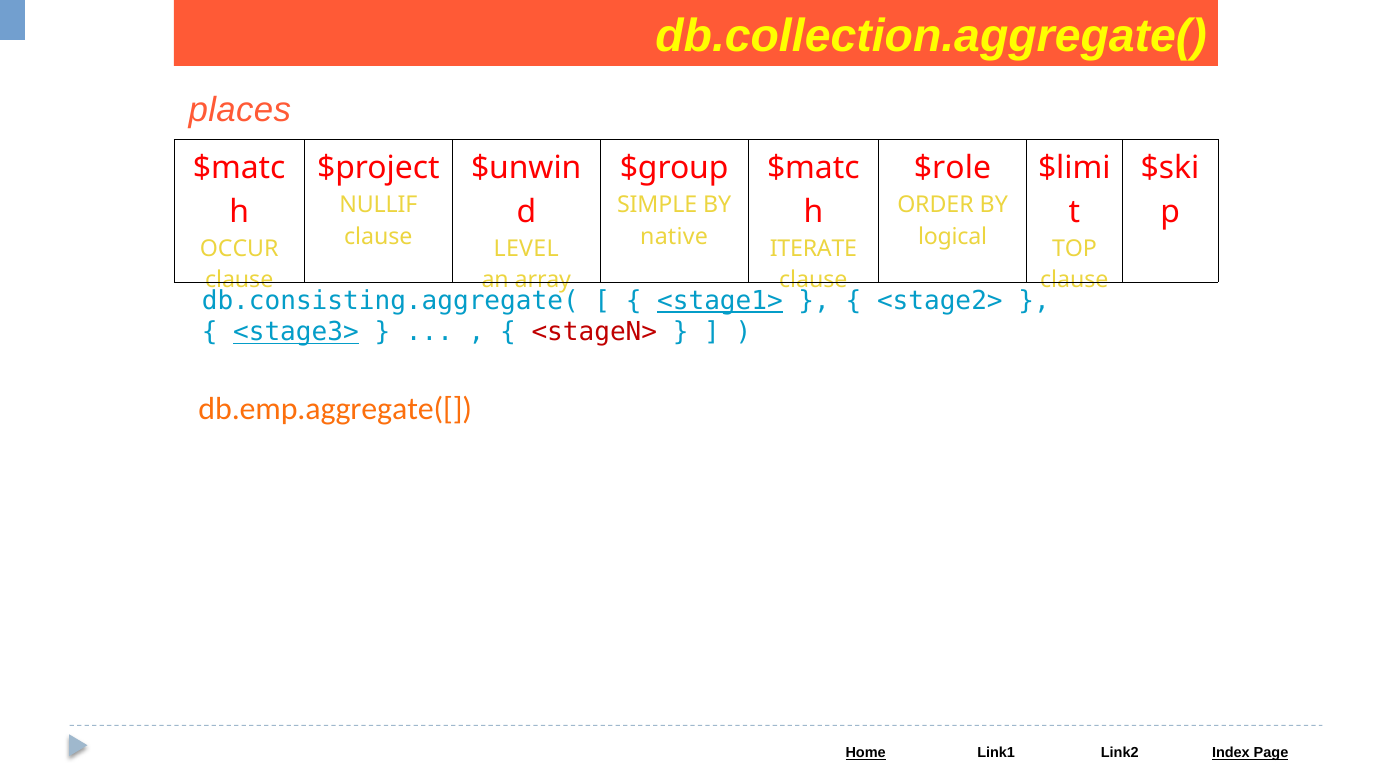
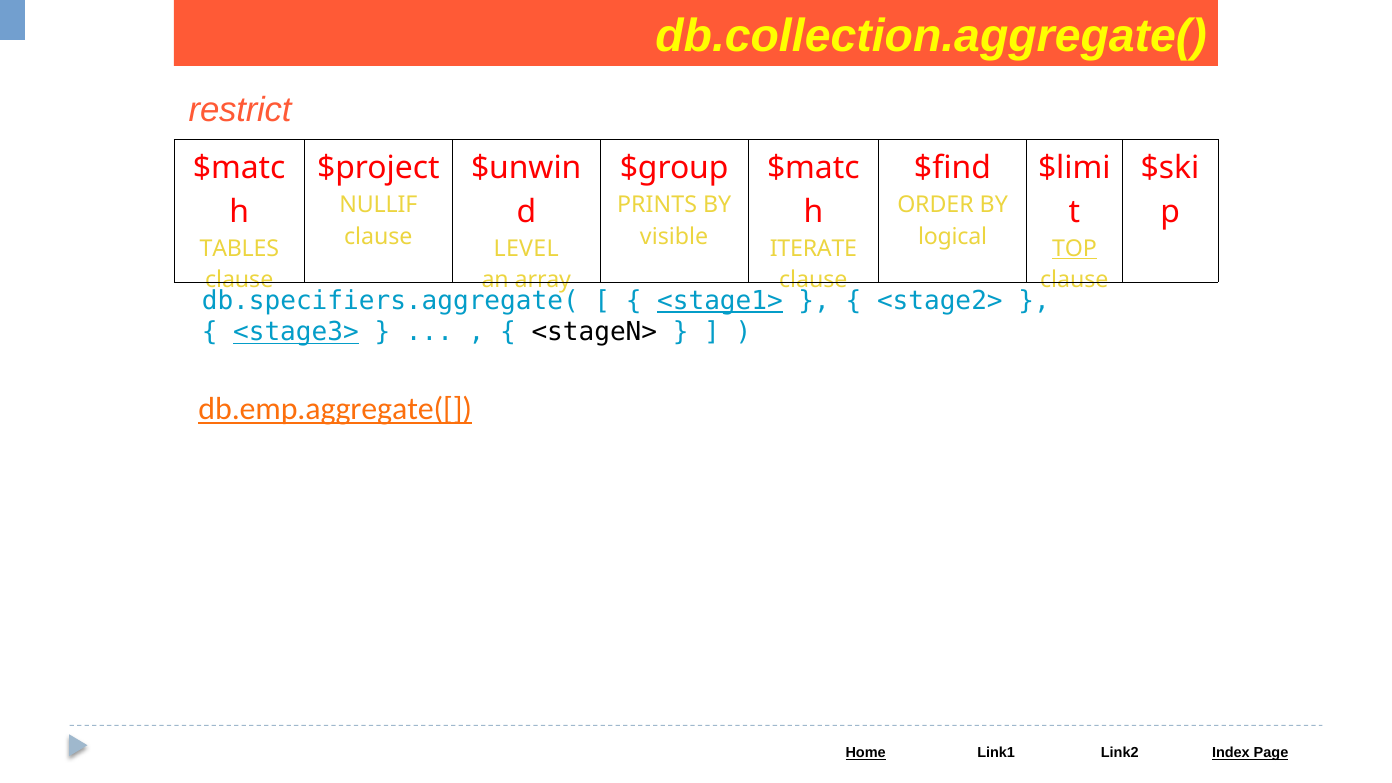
places: places -> restrict (240, 110)
$role: $role -> $find (953, 168)
SIMPLE: SIMPLE -> PRINTS (657, 205)
native: native -> visible (674, 236)
OCCUR: OCCUR -> TABLES (239, 249)
TOP underline: none -> present (1074, 249)
db.consisting.aggregate(: db.consisting.aggregate( -> db.specifiers.aggregate( (390, 301)
<stageN> colour: red -> black (594, 332)
db.emp.aggregate([ underline: none -> present (335, 409)
